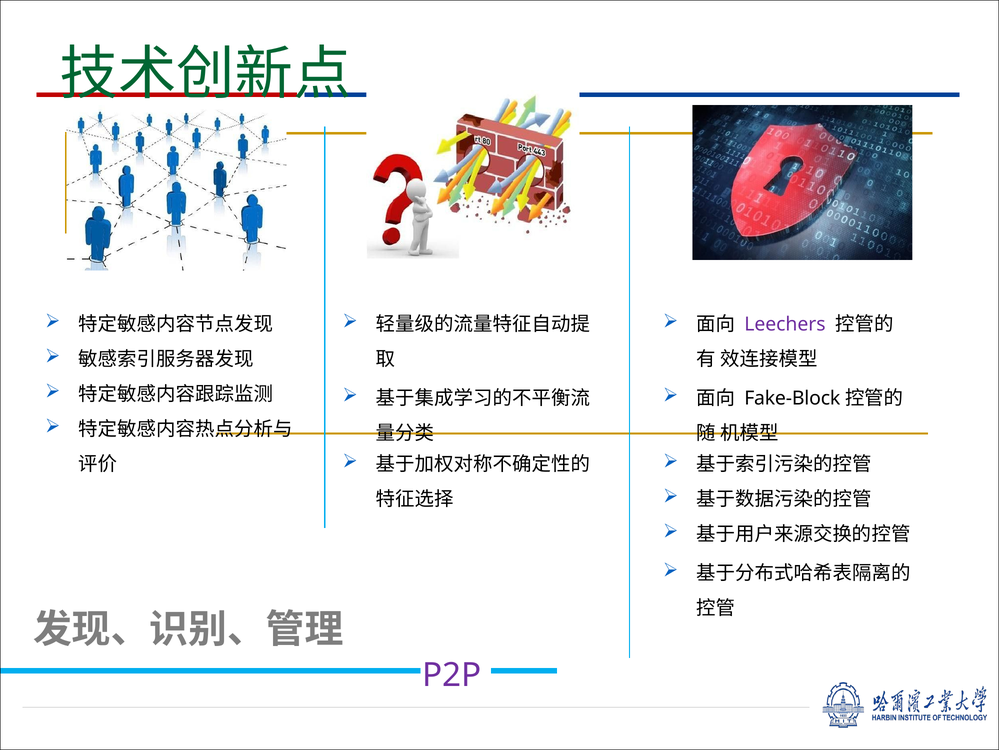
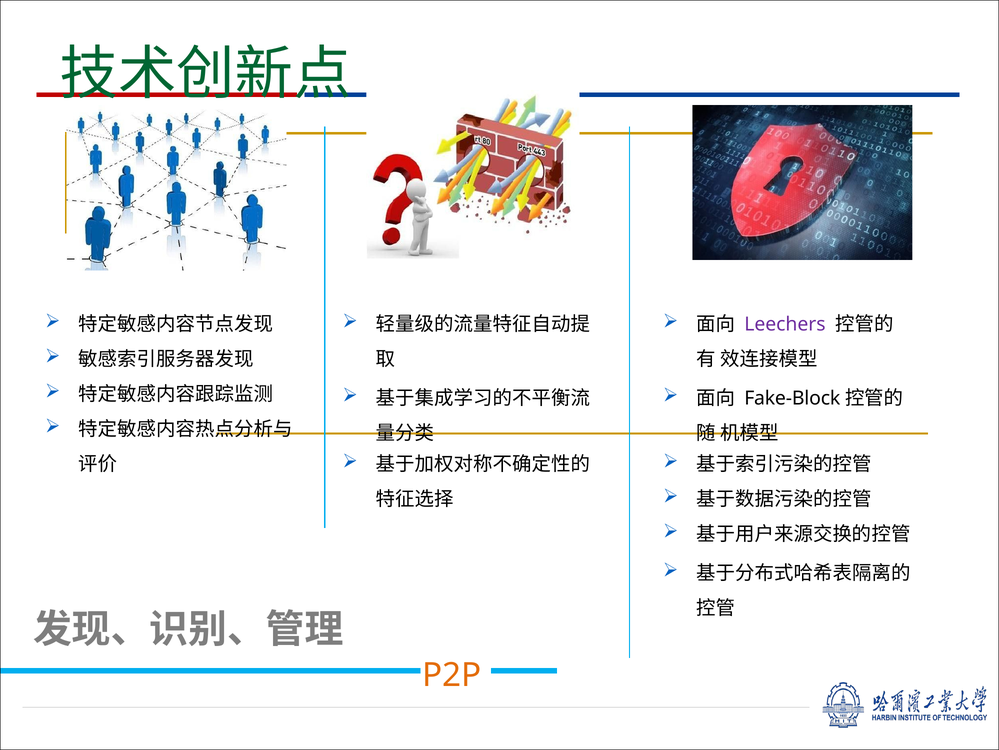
P2P colour: purple -> orange (452, 675)
